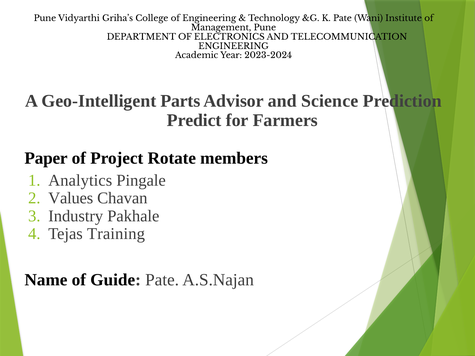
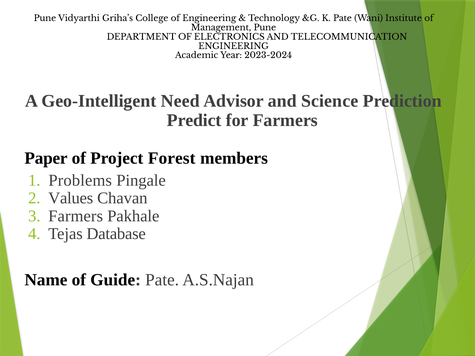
Parts: Parts -> Need (180, 101)
Rotate: Rotate -> Forest (172, 158)
Analytics: Analytics -> Problems (80, 181)
Industry: Industry -> Farmers (76, 216)
Training: Training -> Database (116, 234)
